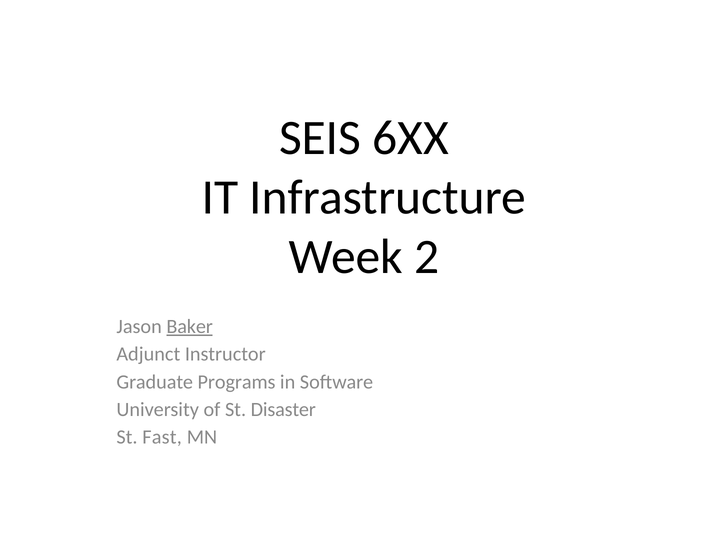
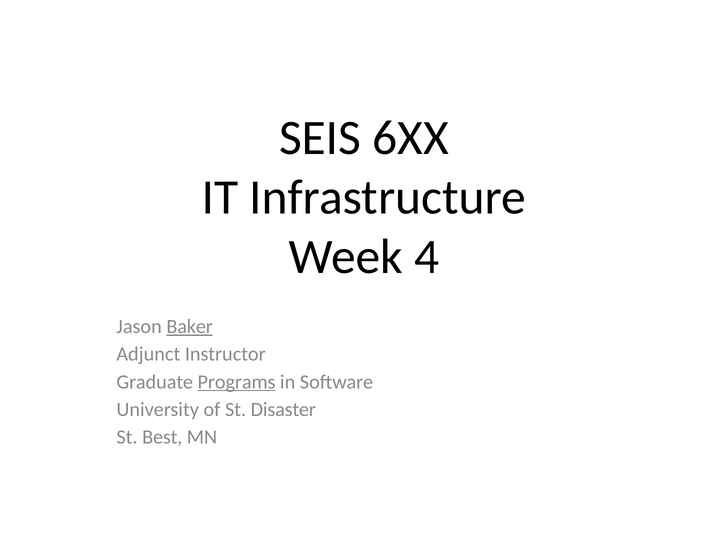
2: 2 -> 4 (427, 257)
Programs underline: none -> present (237, 382)
Fast: Fast -> Best (162, 437)
